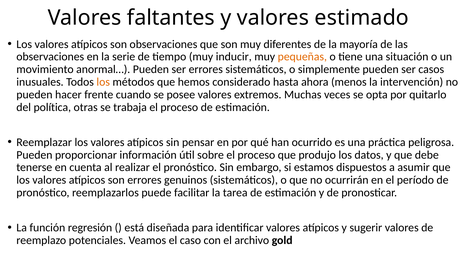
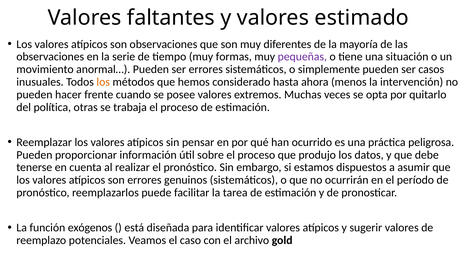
inducir: inducir -> formas (234, 57)
pequeñas colour: orange -> purple (302, 57)
regresión: regresión -> exógenos (90, 227)
